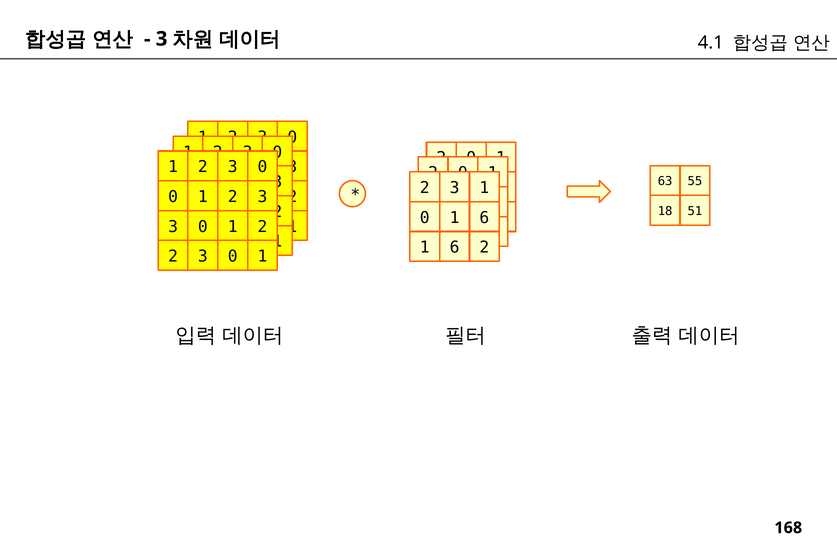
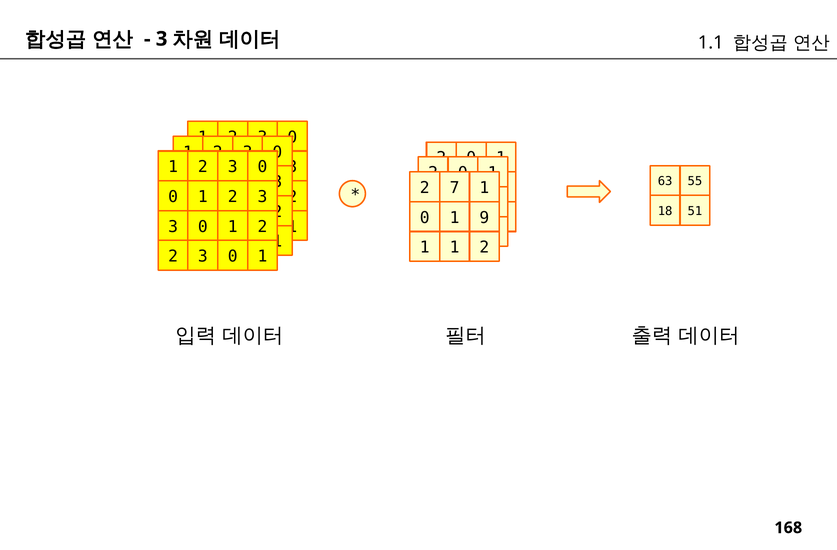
4.1: 4.1 -> 1.1 (711, 43)
3: 3 -> 7 (455, 188)
0 1 6: 6 -> 9 (484, 218)
6: 6 -> 1 (455, 247)
